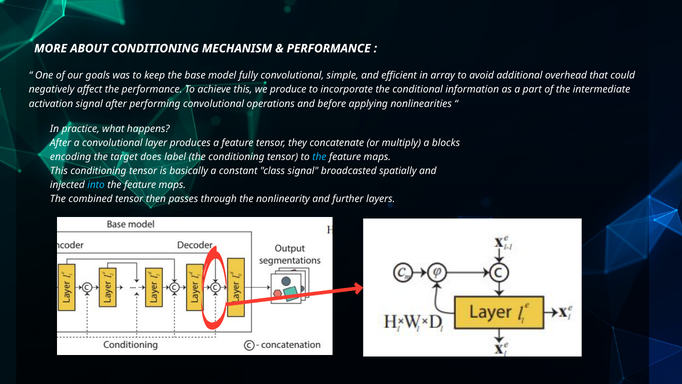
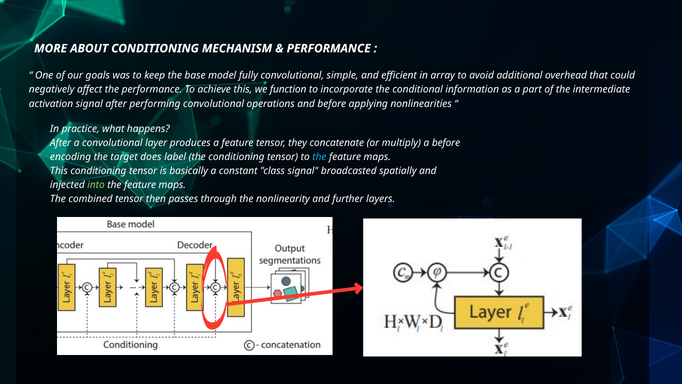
produce: produce -> function (288, 89)
a blocks: blocks -> before (446, 143)
into colour: light blue -> light green (96, 185)
